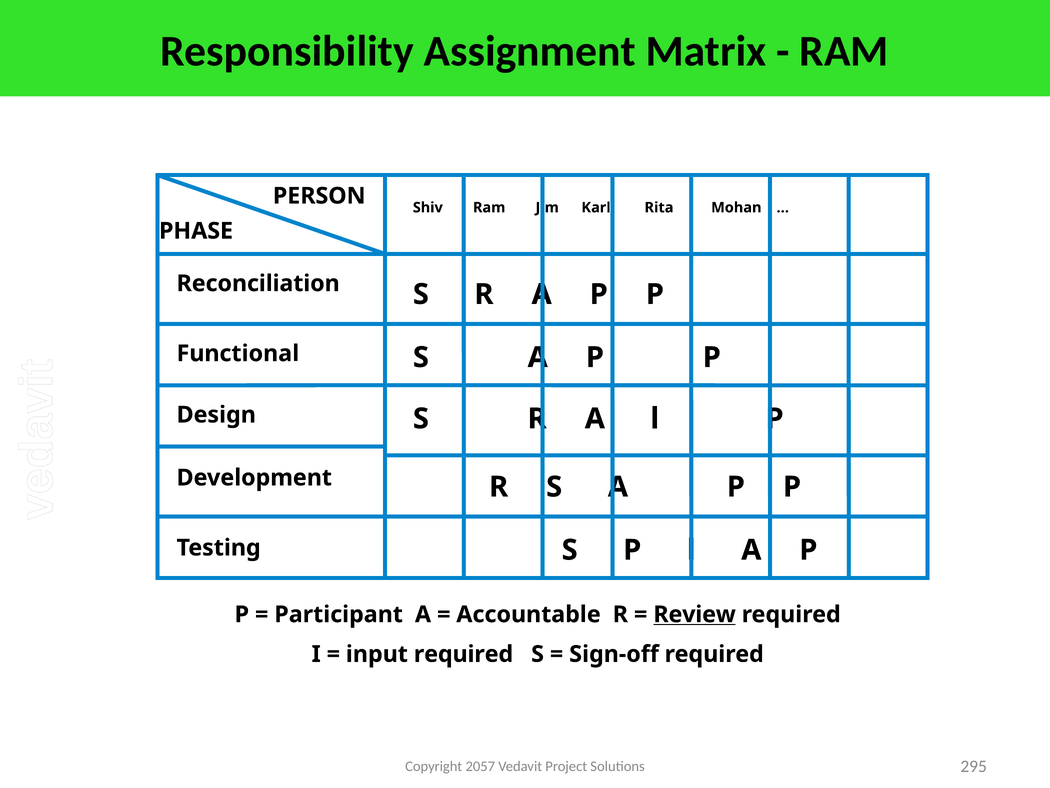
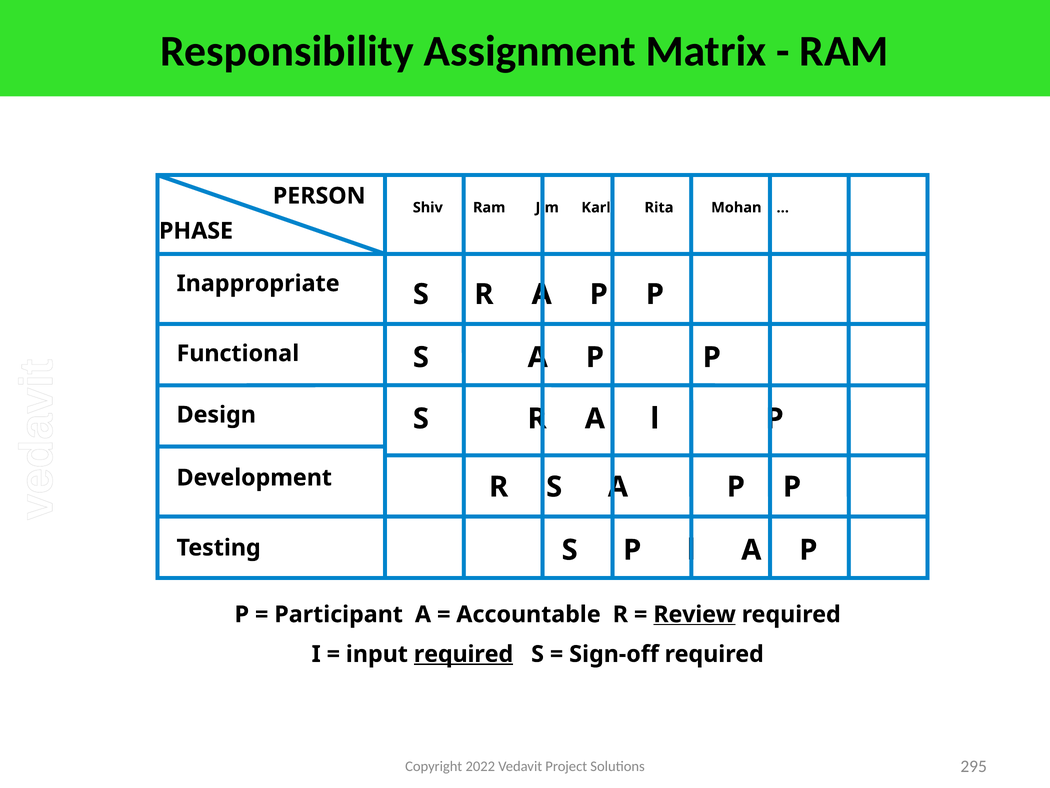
Reconciliation: Reconciliation -> Inappropriate (258, 283)
required underline: none -> present (463, 654)
2057: 2057 -> 2022 (480, 766)
